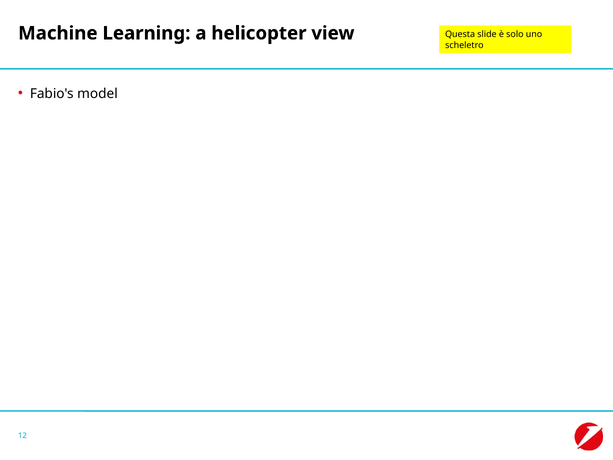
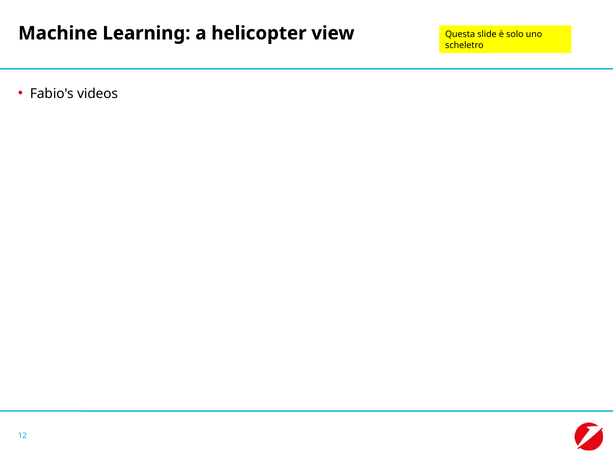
model: model -> videos (98, 94)
